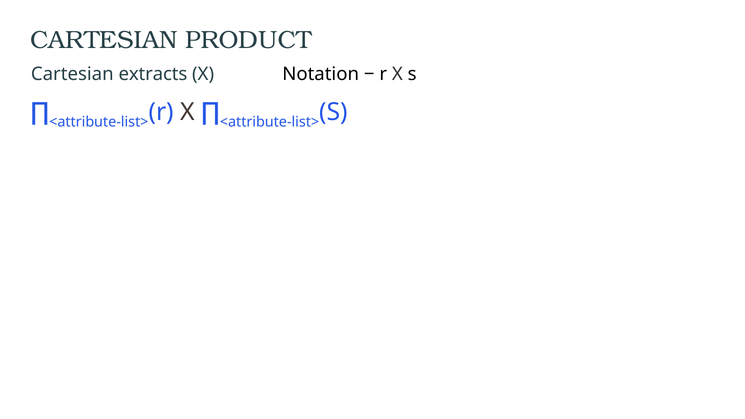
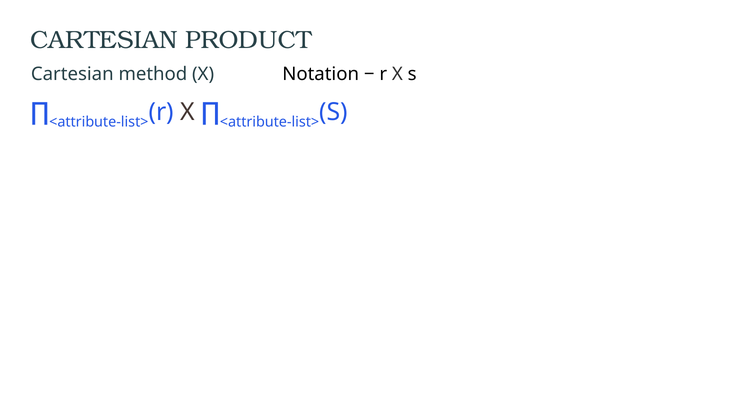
extracts: extracts -> method (153, 74)
